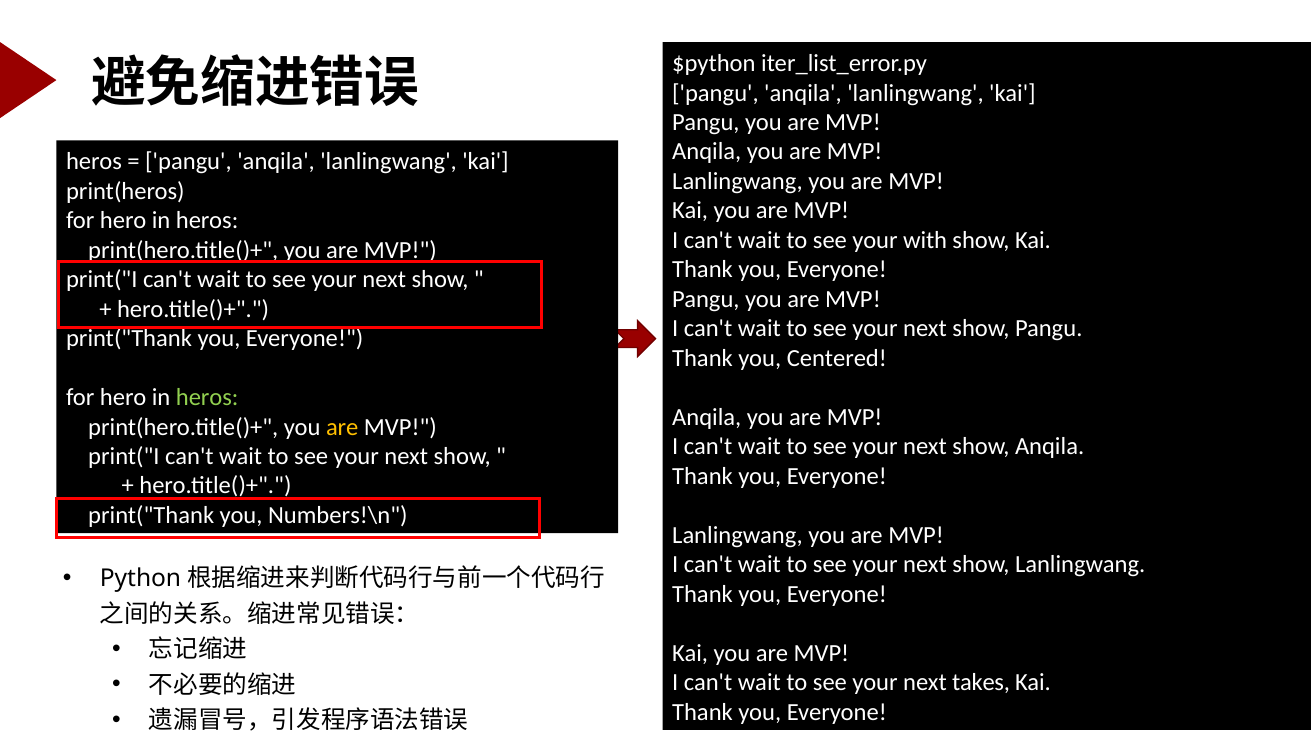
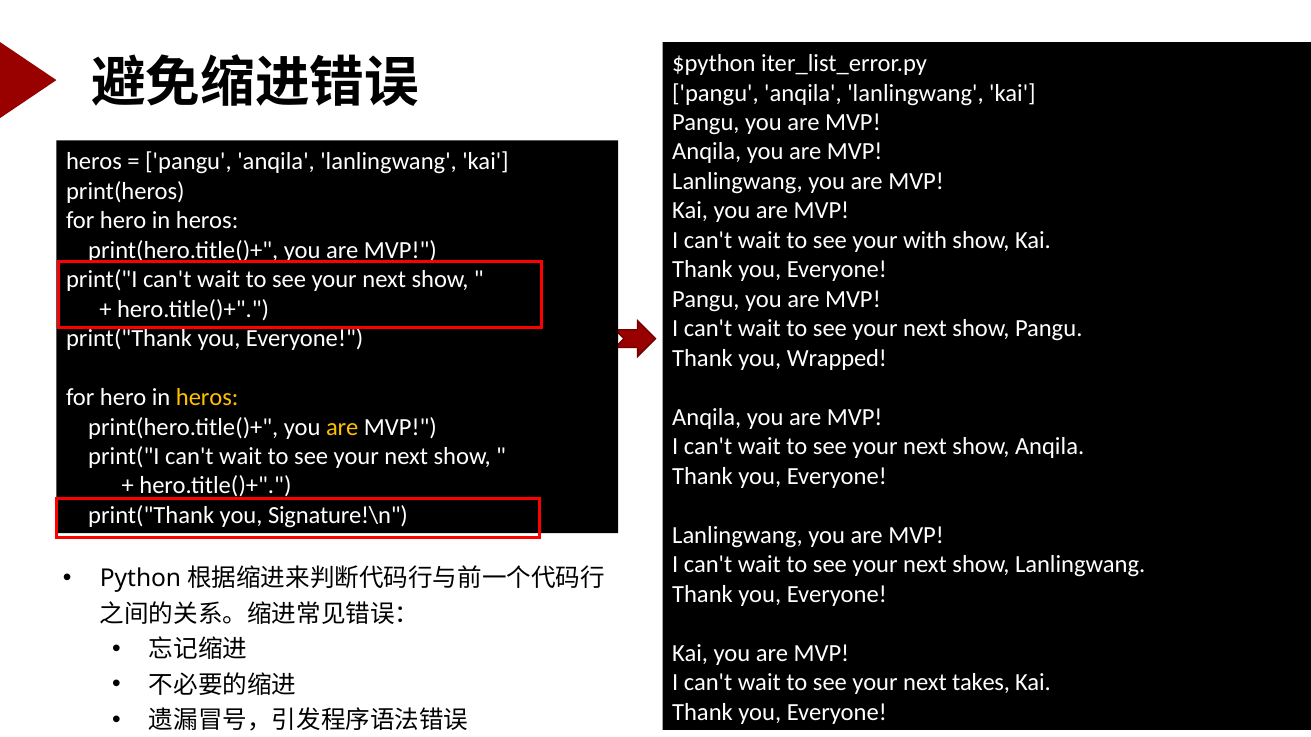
Centered: Centered -> Wrapped (837, 358)
heros colour: light green -> yellow (207, 398)
Numbers!\n: Numbers!\n -> Signature!\n (338, 516)
